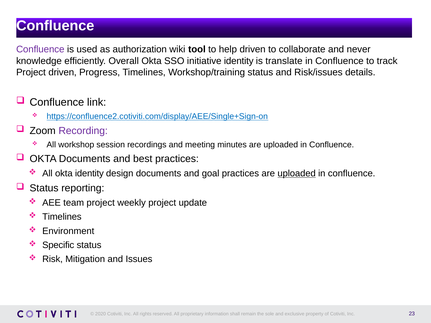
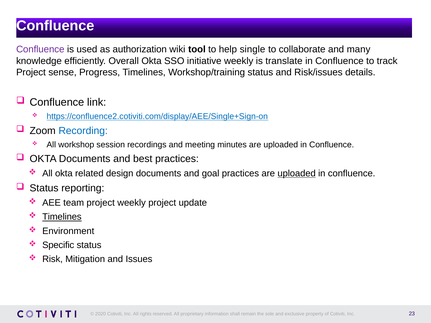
help driven: driven -> single (253, 50)
never: never -> many (359, 50)
initiative identity: identity -> weekly (239, 61)
Project driven: driven -> sense (63, 72)
Recording colour: purple -> blue (83, 131)
okta identity: identity -> related (89, 174)
Timelines underline: none -> present (62, 217)
